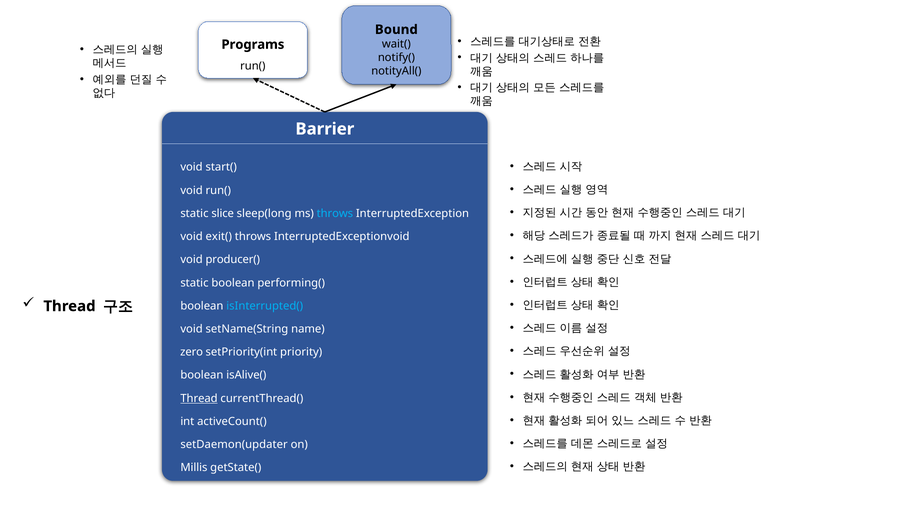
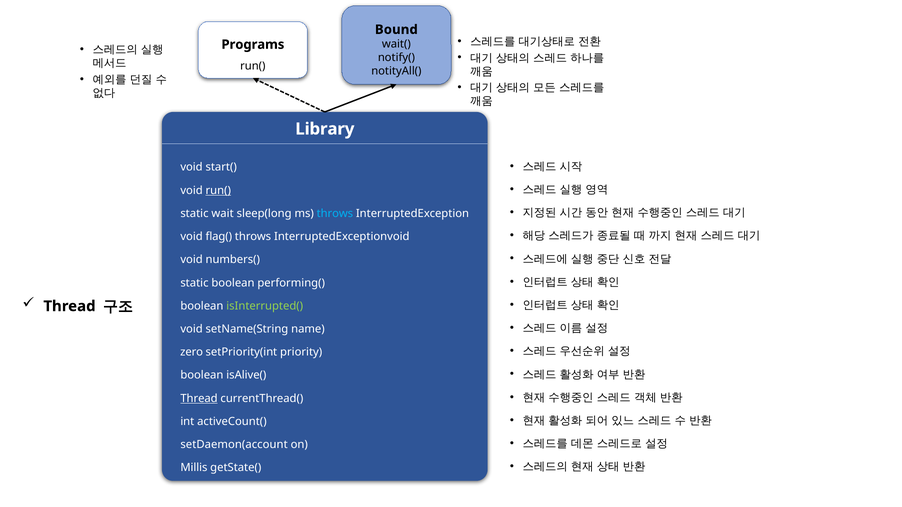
Barrier: Barrier -> Library (325, 129)
run( underline: none -> present (218, 191)
slice: slice -> wait (223, 214)
exit(: exit( -> flag( (219, 237)
producer(: producer( -> numbers( (233, 260)
isInterrupted( colour: light blue -> light green (265, 306)
setDaemon(updater: setDaemon(updater -> setDaemon(account (234, 445)
